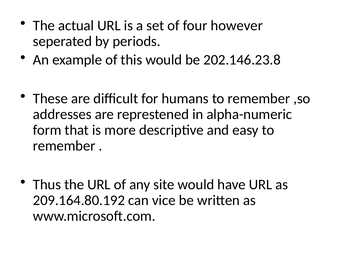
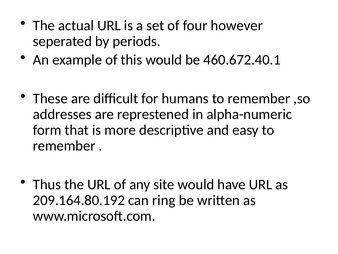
202.146.23.8: 202.146.23.8 -> 460.672.40.1 (242, 60)
vice: vice -> ring (164, 200)
